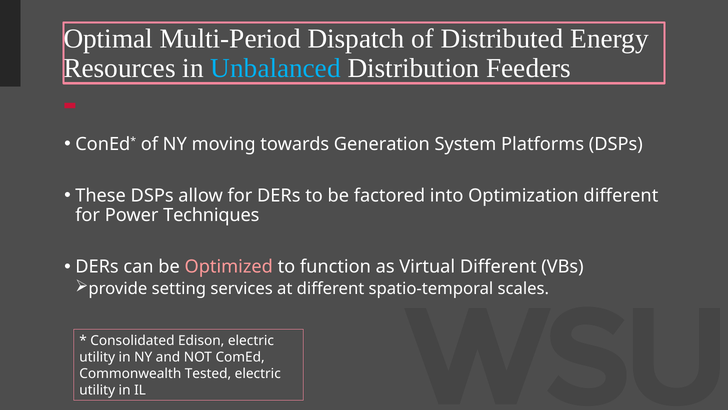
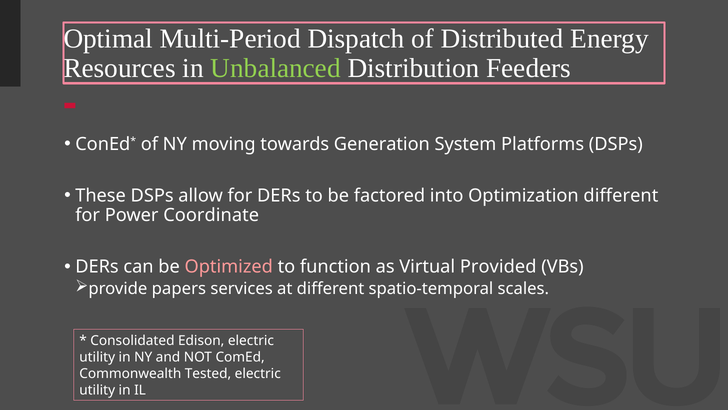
Unbalanced colour: light blue -> light green (276, 68)
Techniques: Techniques -> Coordinate (211, 215)
Virtual Different: Different -> Provided (498, 266)
setting: setting -> papers (179, 288)
